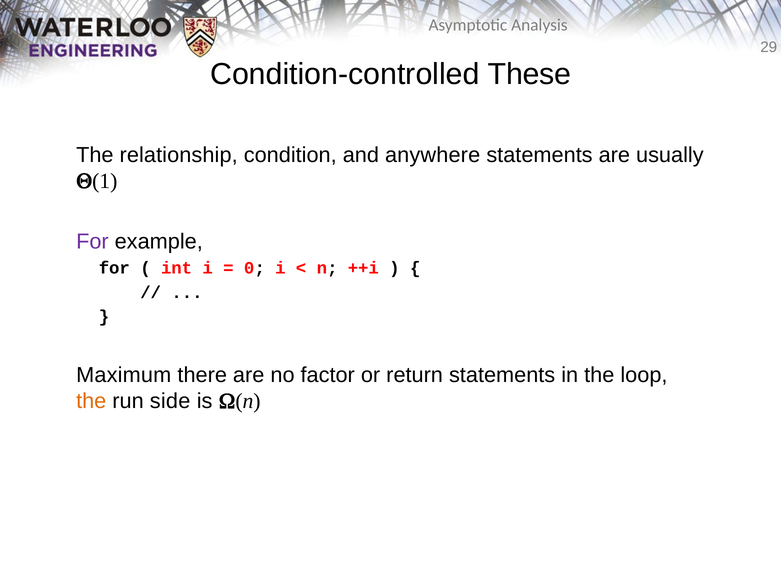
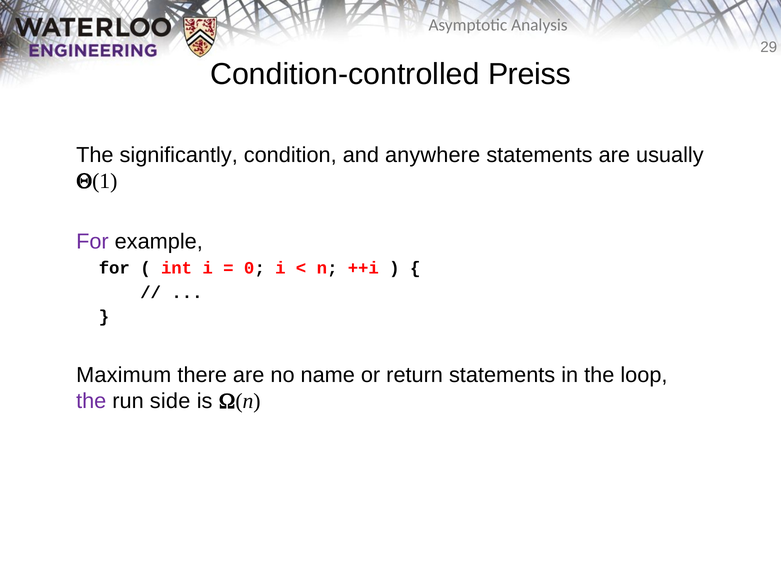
These: These -> Preiss (529, 74)
relationship: relationship -> significantly (179, 155)
factor: factor -> name (328, 376)
the colour: orange -> purple (91, 402)
